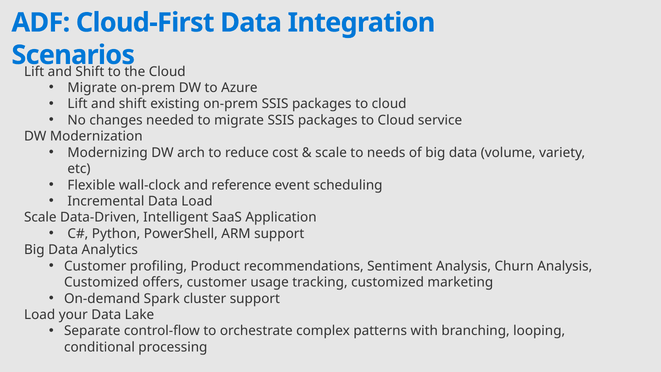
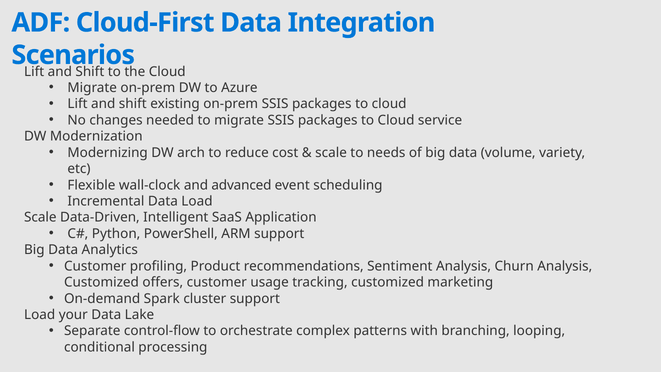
reference: reference -> advanced (241, 185)
